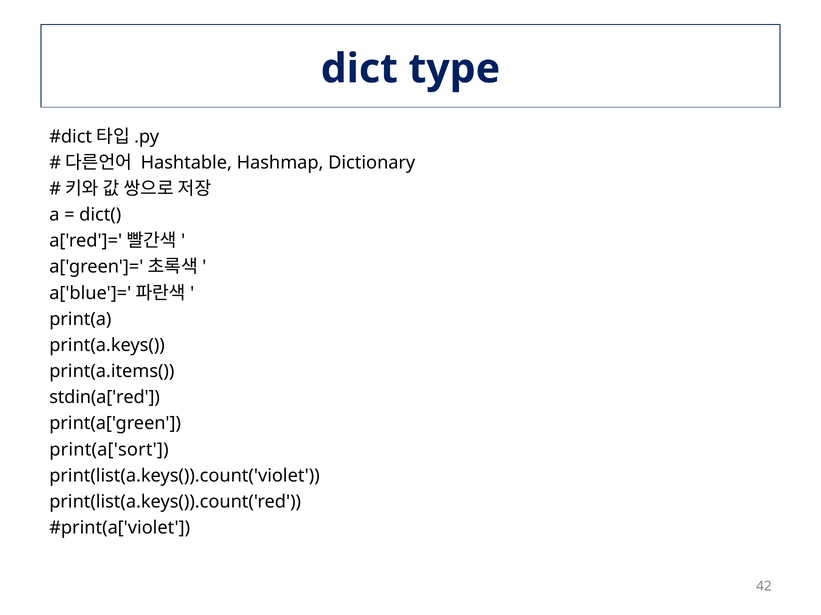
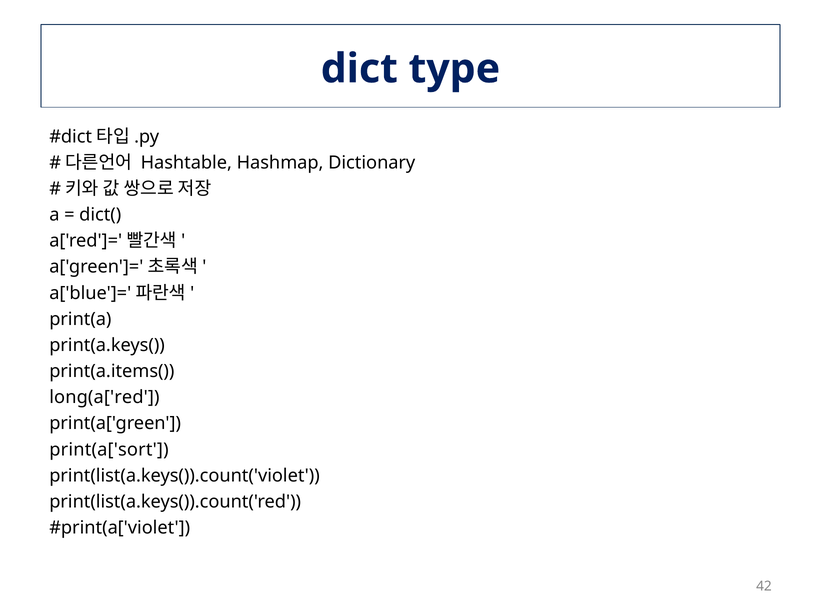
stdin(a['red: stdin(a['red -> long(a['red (104, 398)
